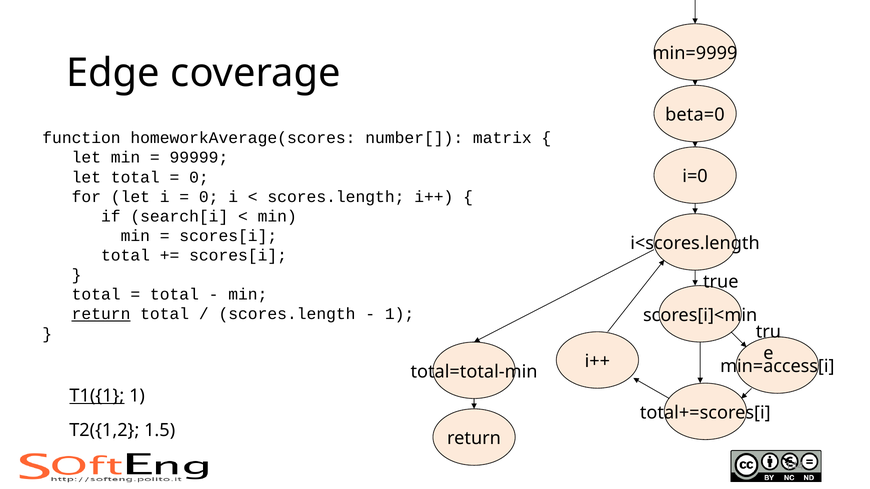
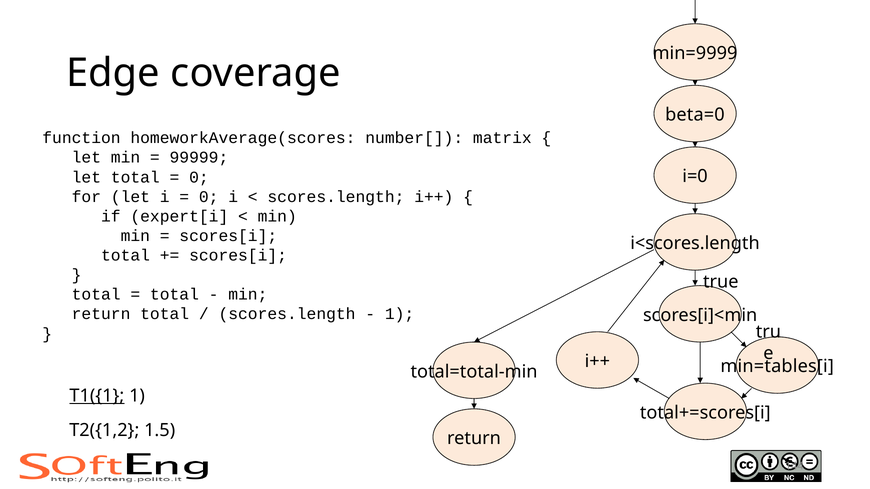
search[i: search[i -> expert[i (179, 216)
return underline: present -> none (101, 314)
min=access[i: min=access[i -> min=tables[i (777, 367)
